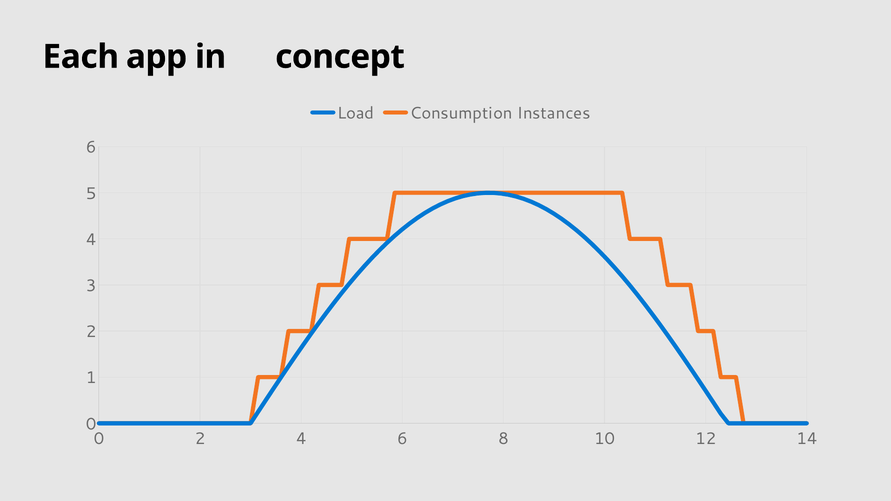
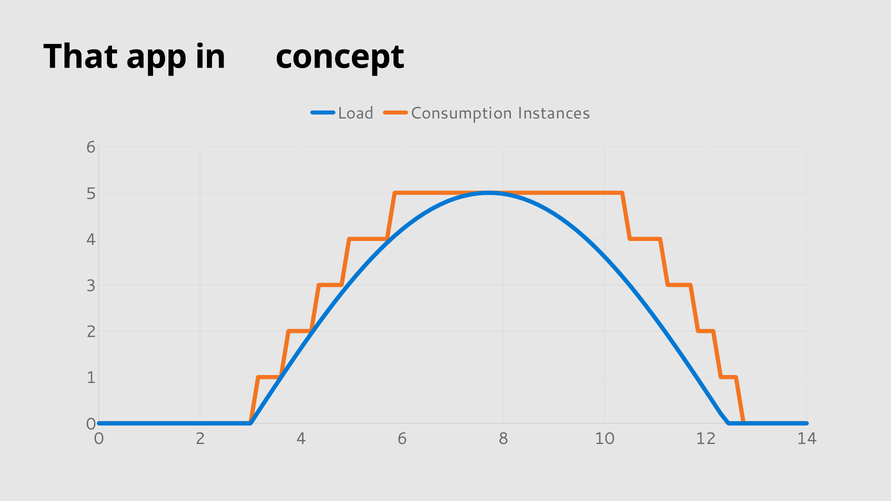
Each: Each -> That (81, 57)
